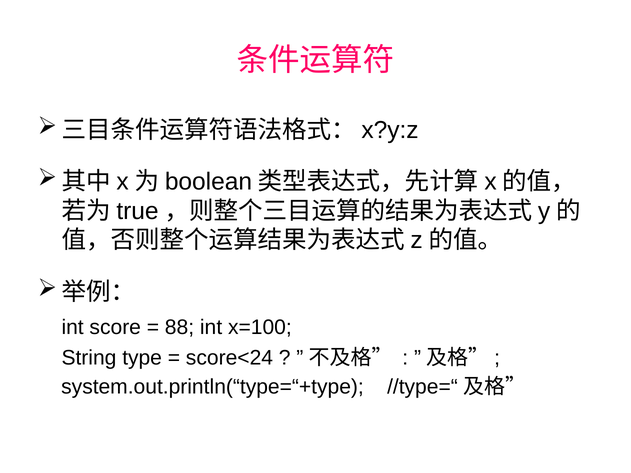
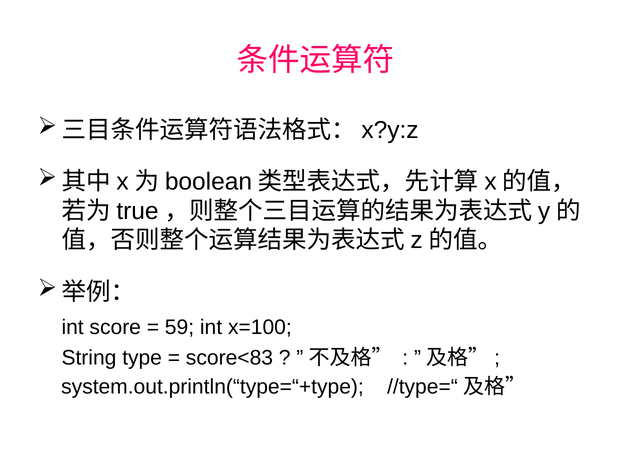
88: 88 -> 59 (179, 328)
score<24: score<24 -> score<83 (229, 358)
